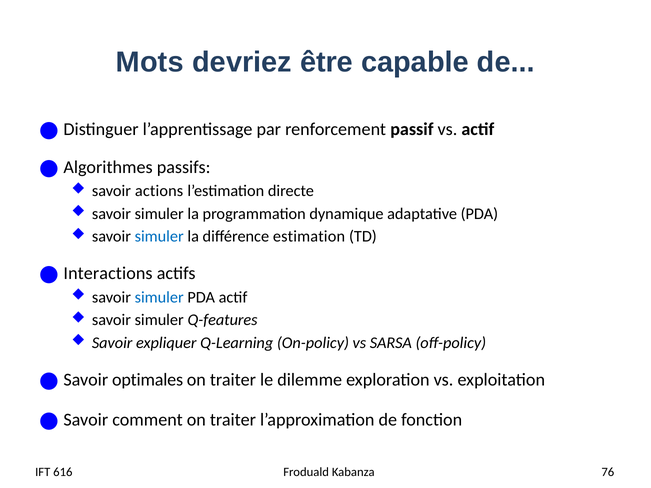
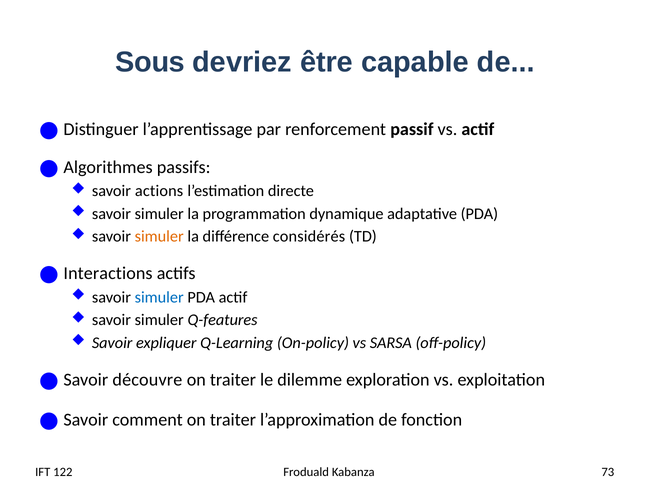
Mots: Mots -> Sous (150, 62)
simuler colour: blue -> orange (159, 237)
estimation: estimation -> considérés (309, 237)
optimales: optimales -> découvre (147, 380)
616: 616 -> 122 (63, 472)
76: 76 -> 73 (608, 472)
